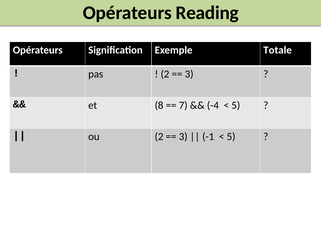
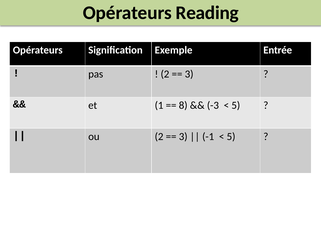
Totale: Totale -> Entrée (278, 50)
8: 8 -> 1 (159, 105)
7: 7 -> 8 (183, 105)
-4: -4 -> -3 (213, 105)
